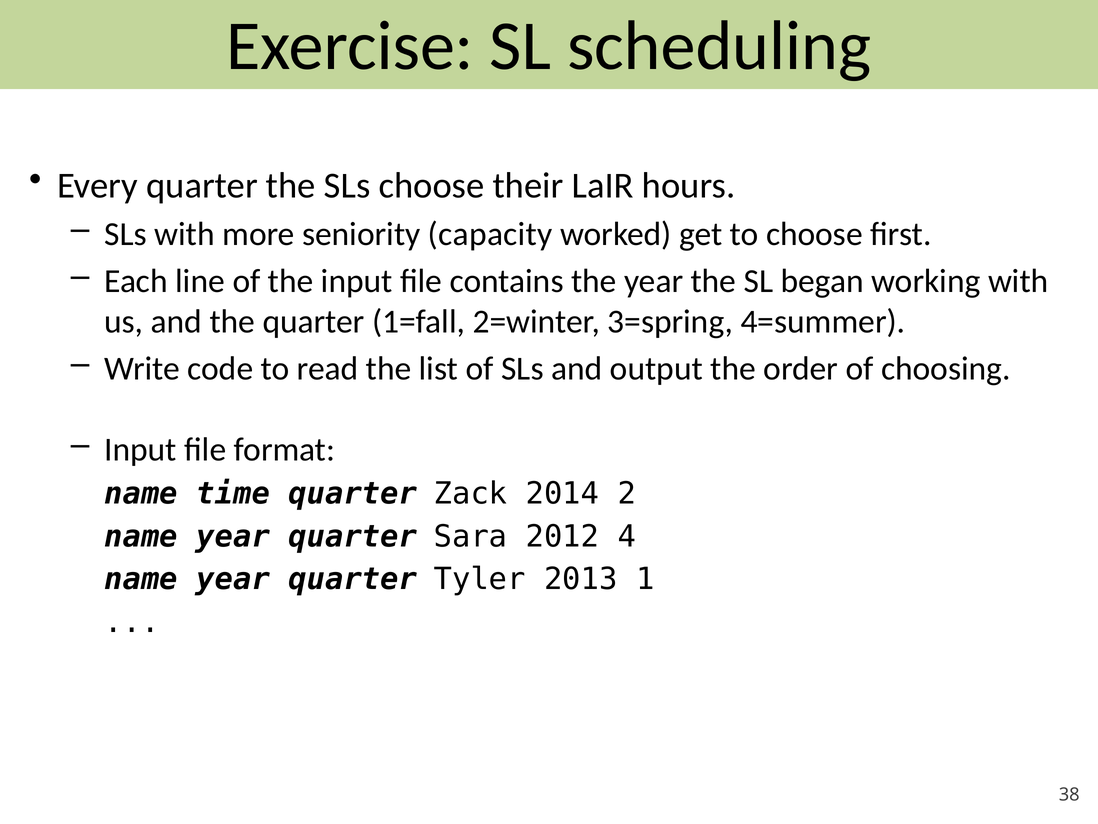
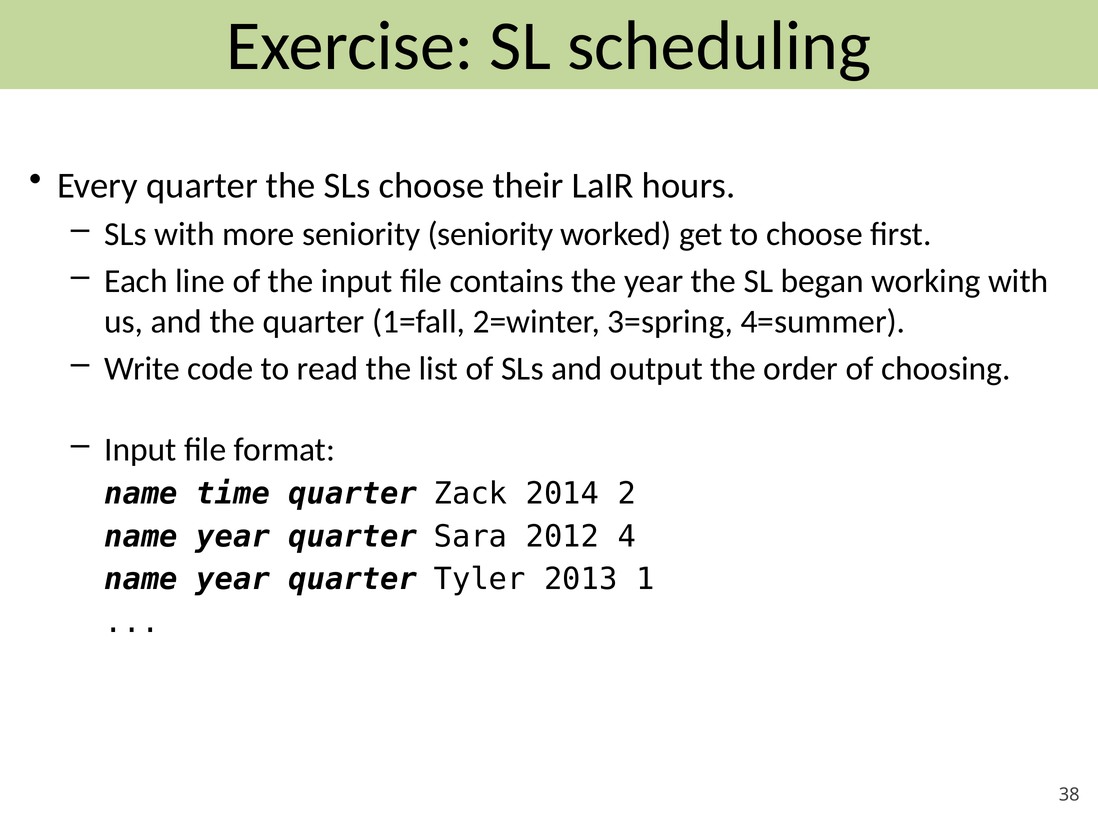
seniority capacity: capacity -> seniority (490, 234)
